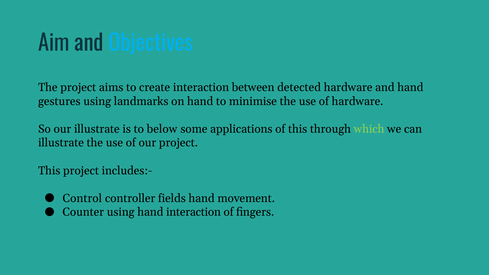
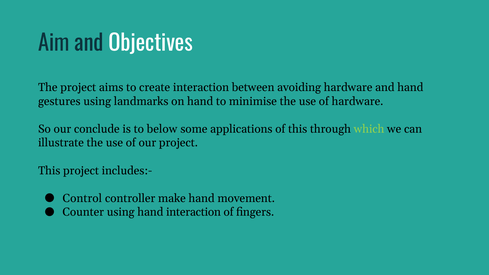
Objectives colour: light blue -> white (151, 43)
detected: detected -> avoiding (299, 87)
our illustrate: illustrate -> conclude (97, 129)
fields: fields -> make (172, 198)
